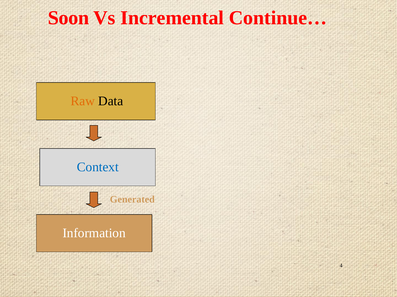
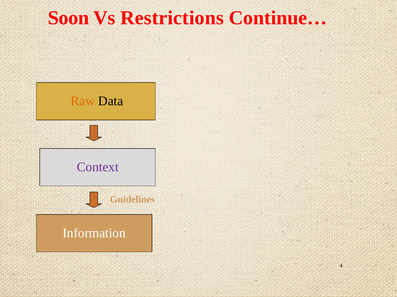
Incremental: Incremental -> Restrictions (172, 18)
Context colour: blue -> purple (98, 168)
Generated: Generated -> Guidelines (132, 200)
